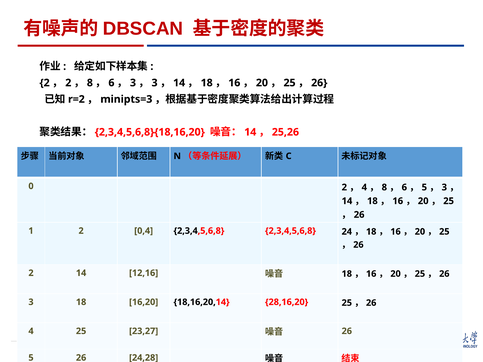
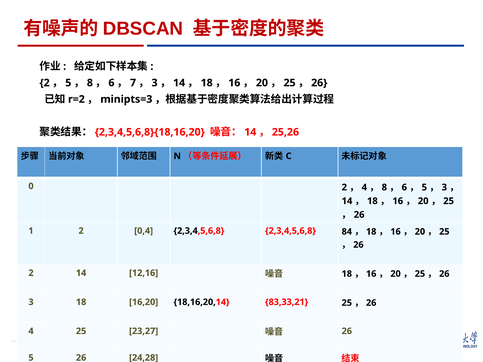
2: 2 -> 5 (68, 83)
3: 3 -> 7 (133, 83)
24: 24 -> 84 (347, 232)
28,16,20: 28,16,20 -> 83,33,21 (287, 302)
